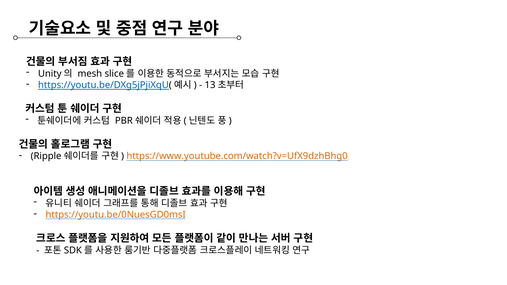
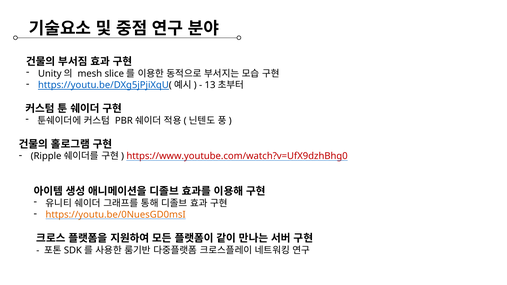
https://www.youtube.com/watch?v=UfX9dzhBhg0 colour: orange -> red (237, 156)
